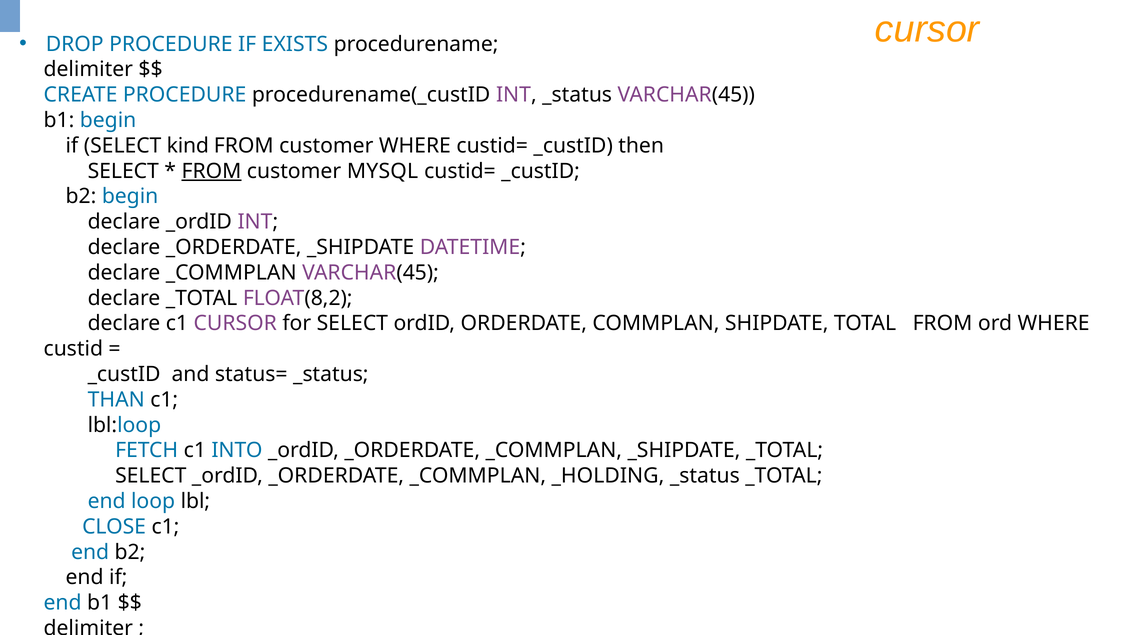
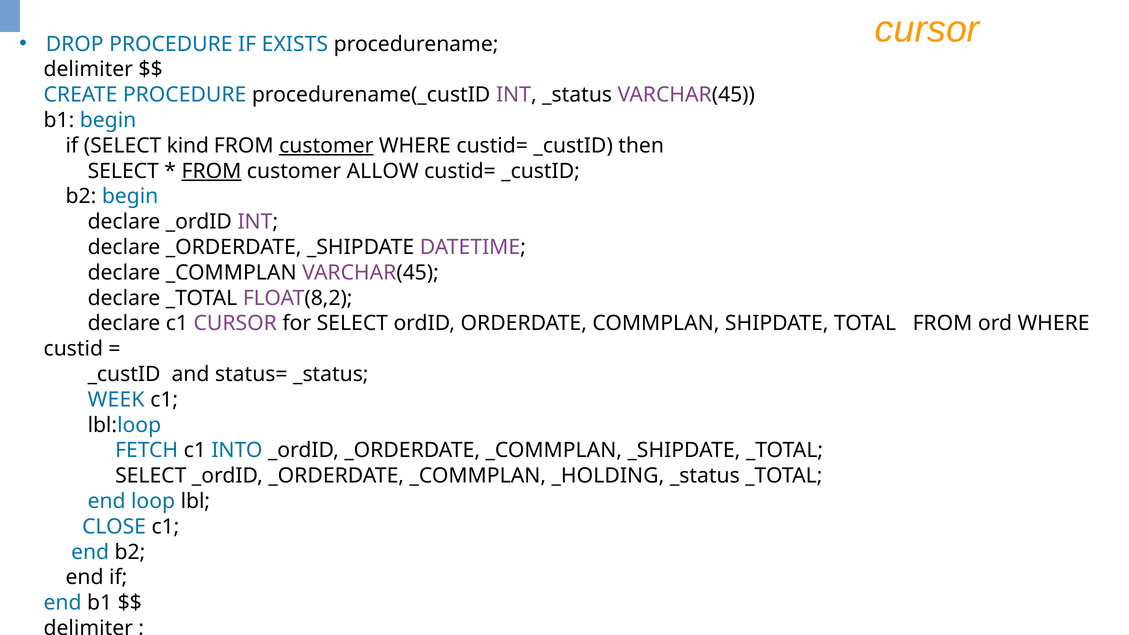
customer underline: none -> present (326, 146)
MYSQL: MYSQL -> ALLOW (383, 171)
THAN: THAN -> WEEK (116, 400)
